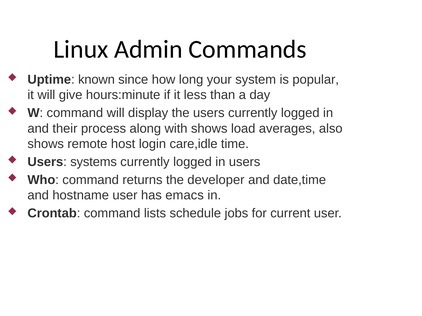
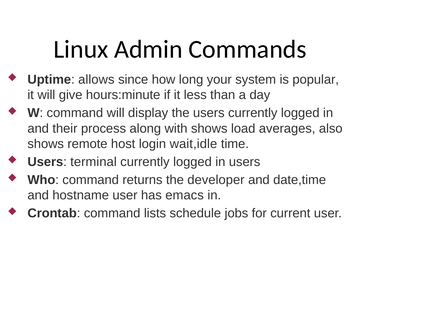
known: known -> allows (96, 80)
care,idle: care,idle -> wait,idle (193, 144)
systems: systems -> terminal (94, 162)
